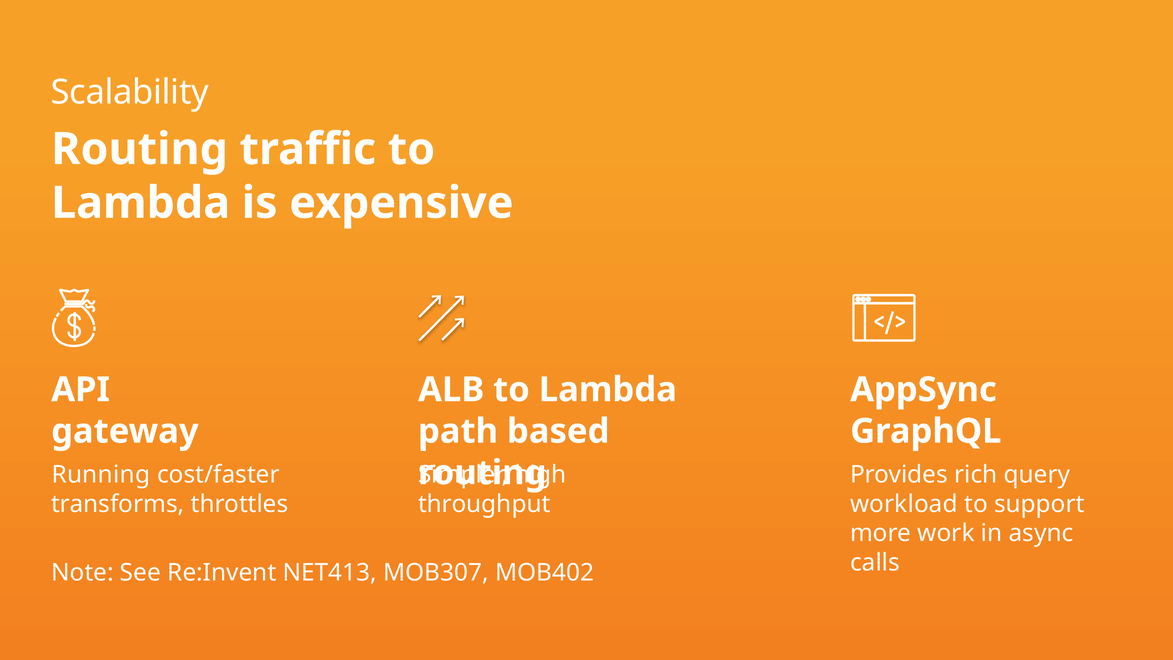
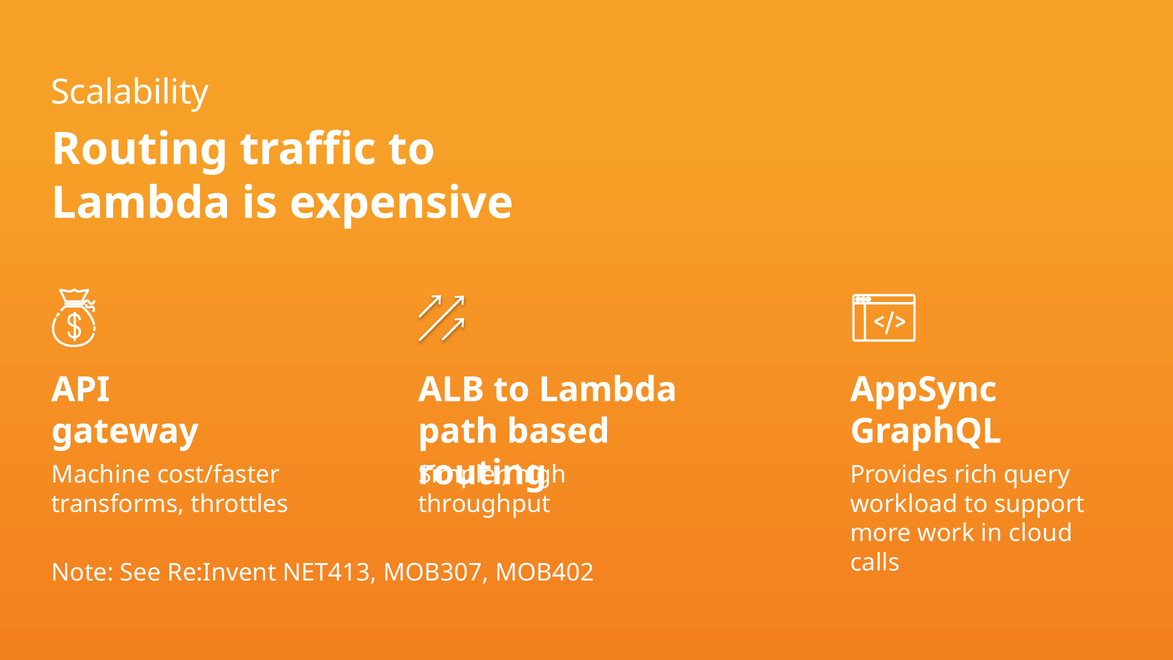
Running: Running -> Machine (101, 475)
async: async -> cloud (1041, 533)
